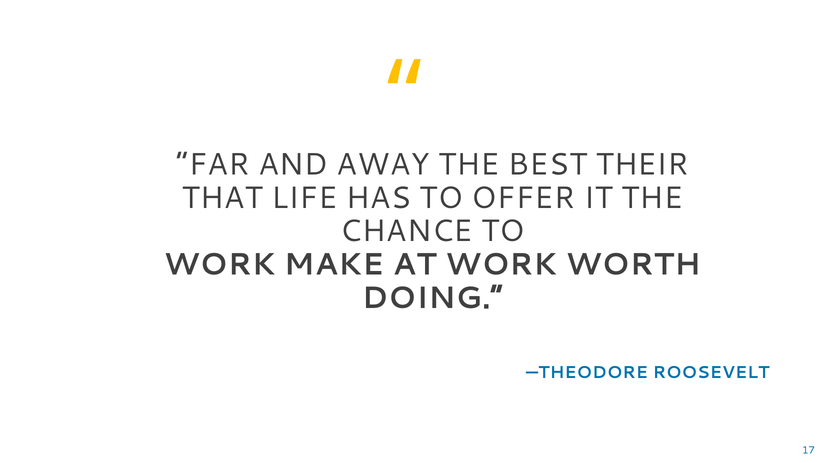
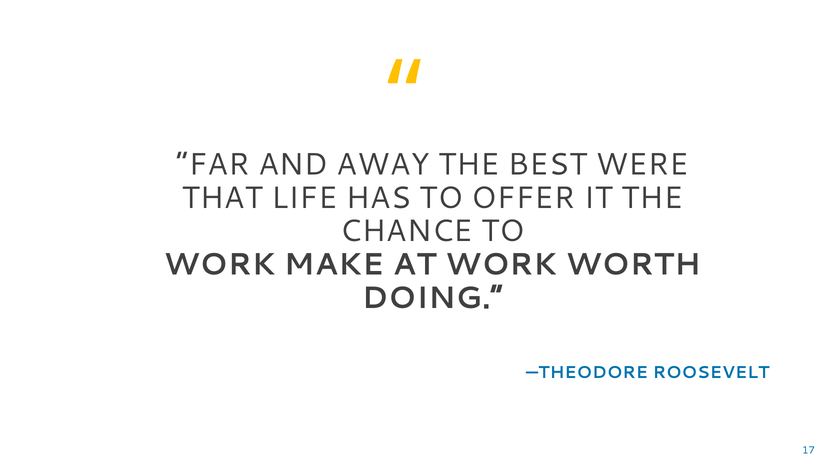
THEIR: THEIR -> WERE (642, 164)
